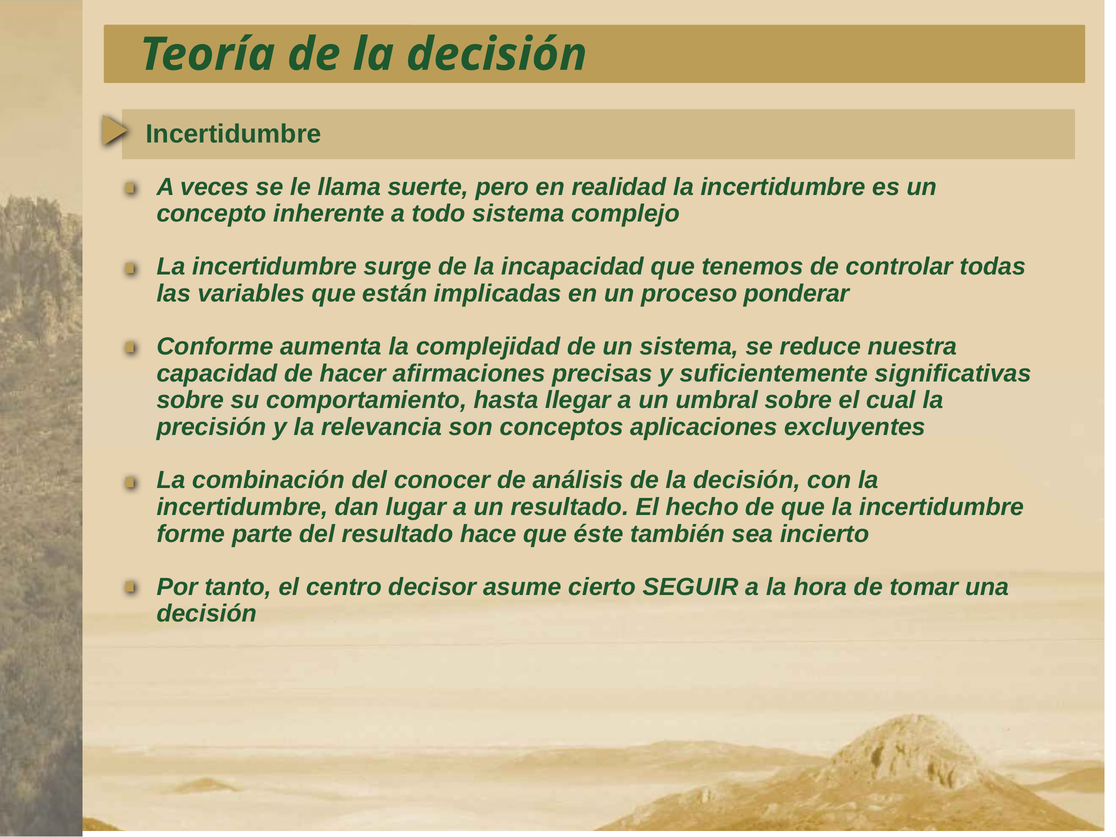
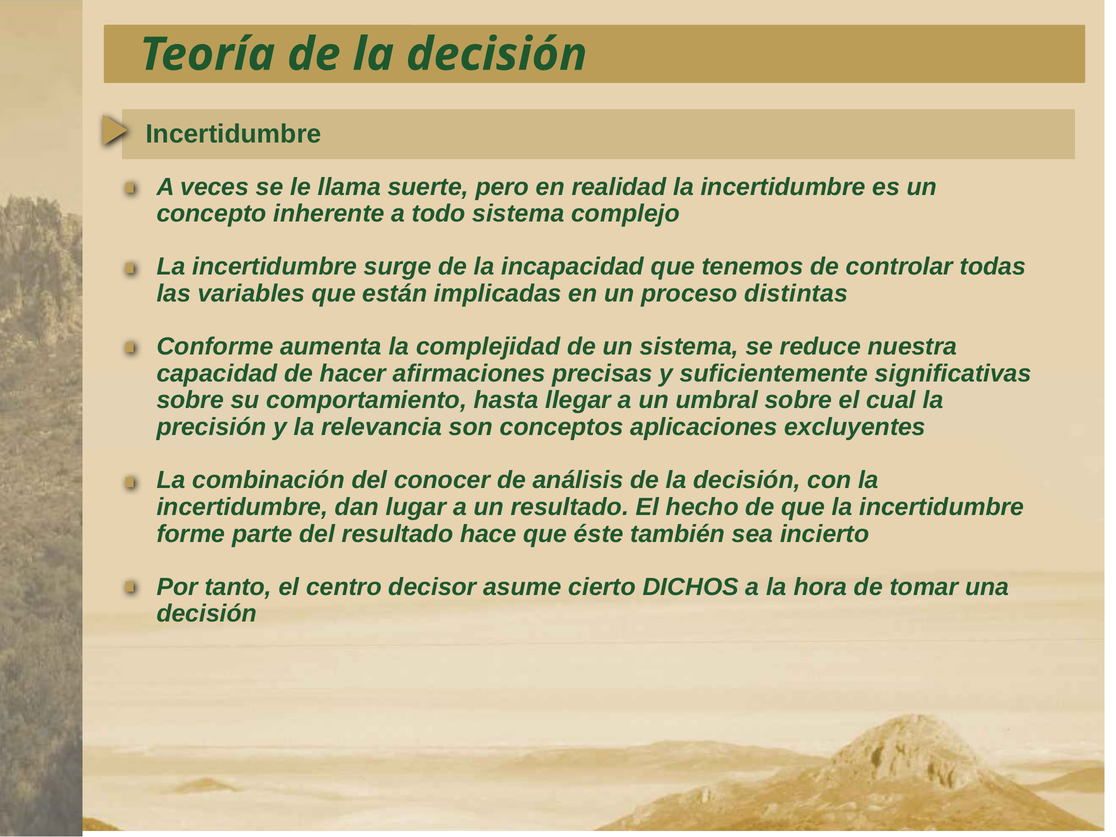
ponderar: ponderar -> distintas (796, 293)
SEGUIR: SEGUIR -> DICHOS (691, 587)
